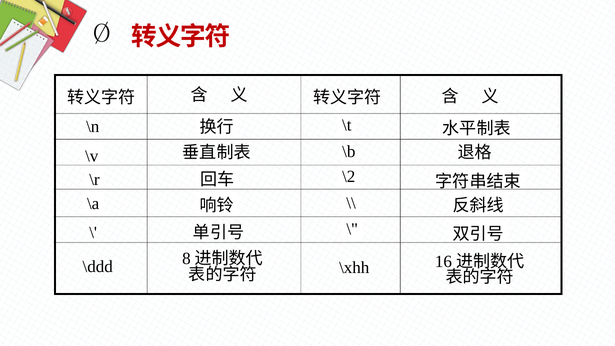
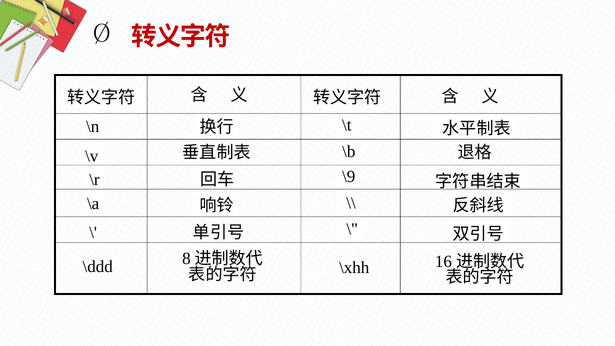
\2: \2 -> \9 (349, 177)
